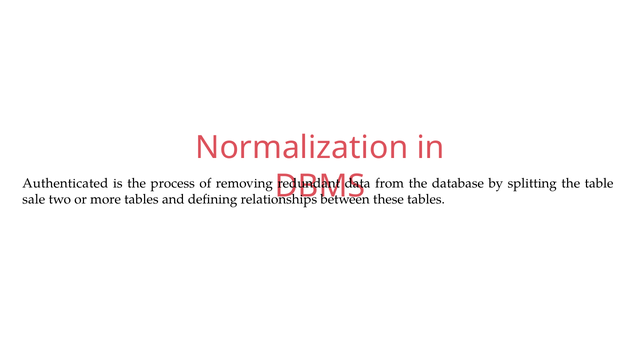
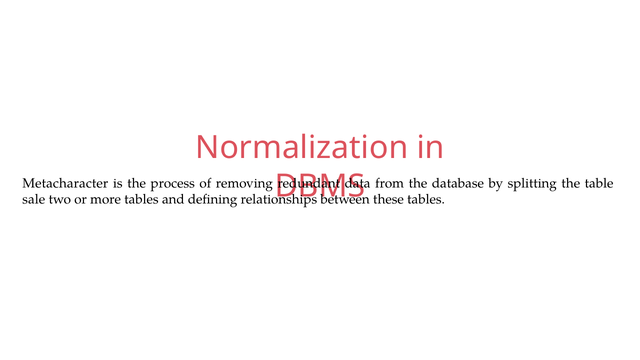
Authenticated: Authenticated -> Metacharacter (65, 183)
